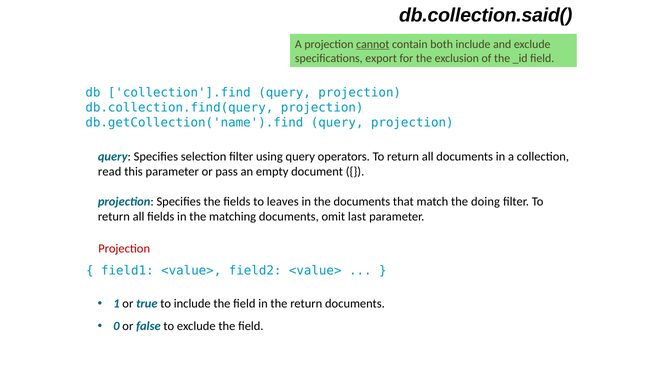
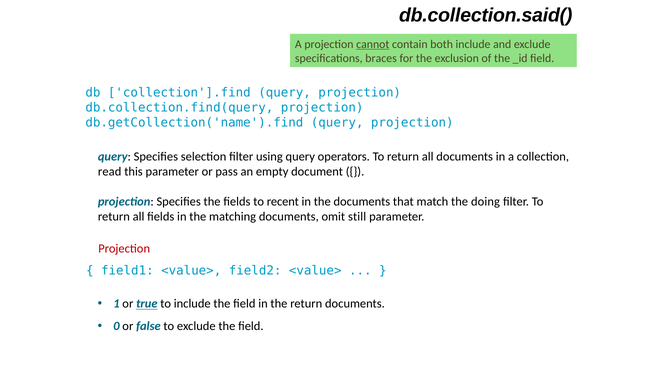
export: export -> braces (381, 58)
leaves: leaves -> recent (283, 201)
last: last -> still (357, 216)
true underline: none -> present (147, 304)
